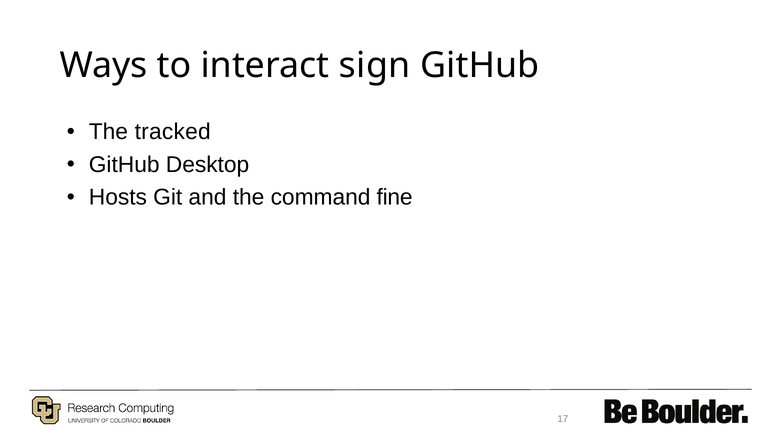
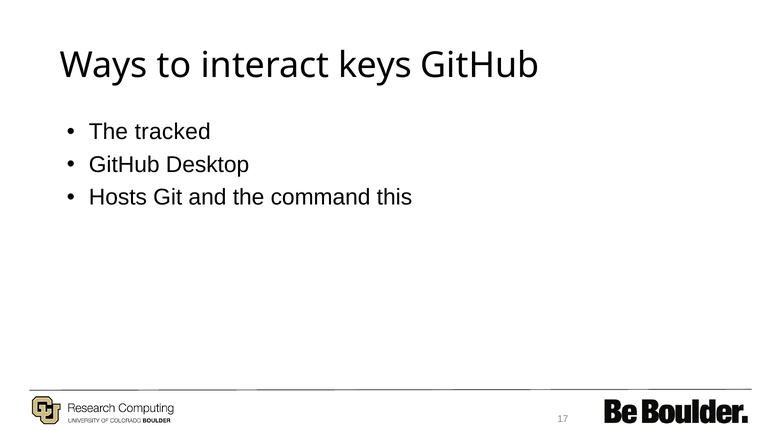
sign: sign -> keys (375, 66)
fine: fine -> this (394, 198)
